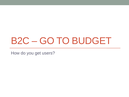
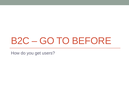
BUDGET: BUDGET -> BEFORE (92, 41)
